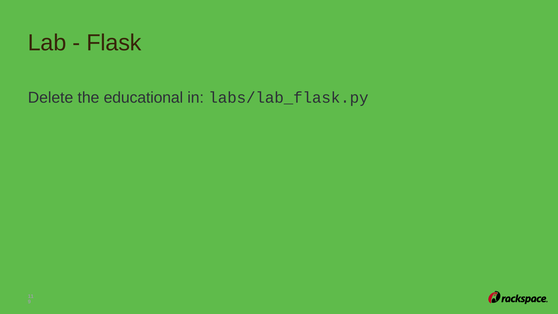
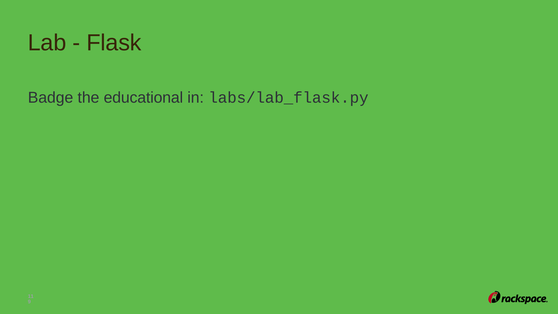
Delete: Delete -> Badge (51, 98)
